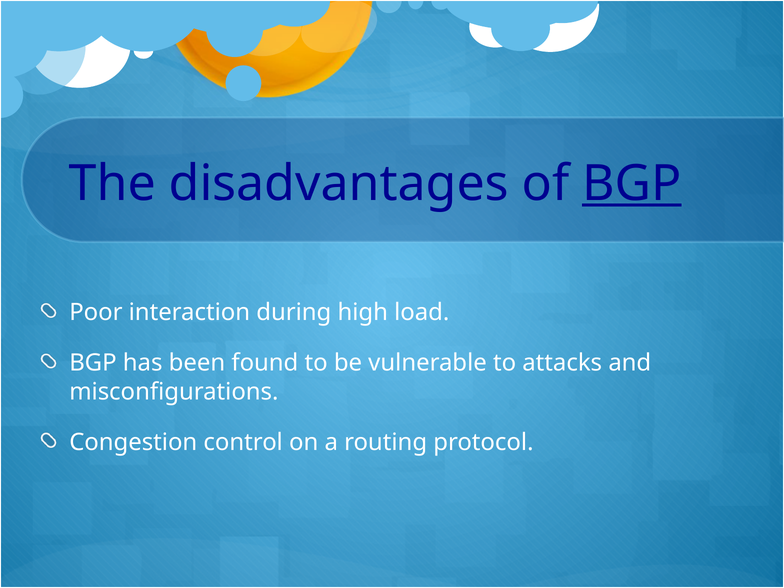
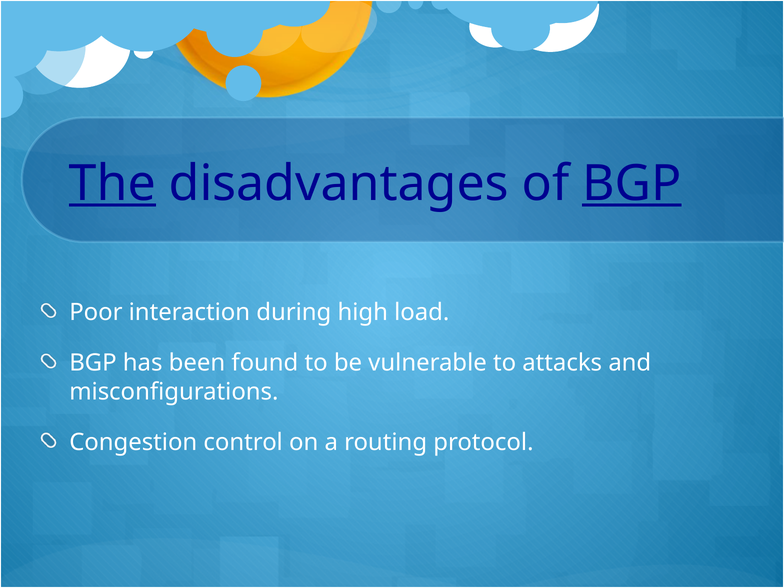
The underline: none -> present (112, 184)
